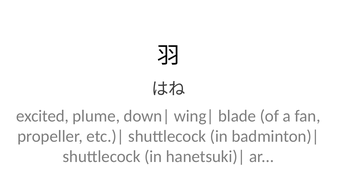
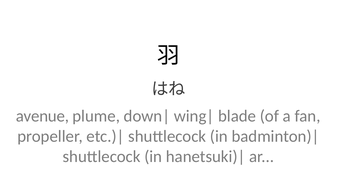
excited: excited -> avenue (42, 116)
